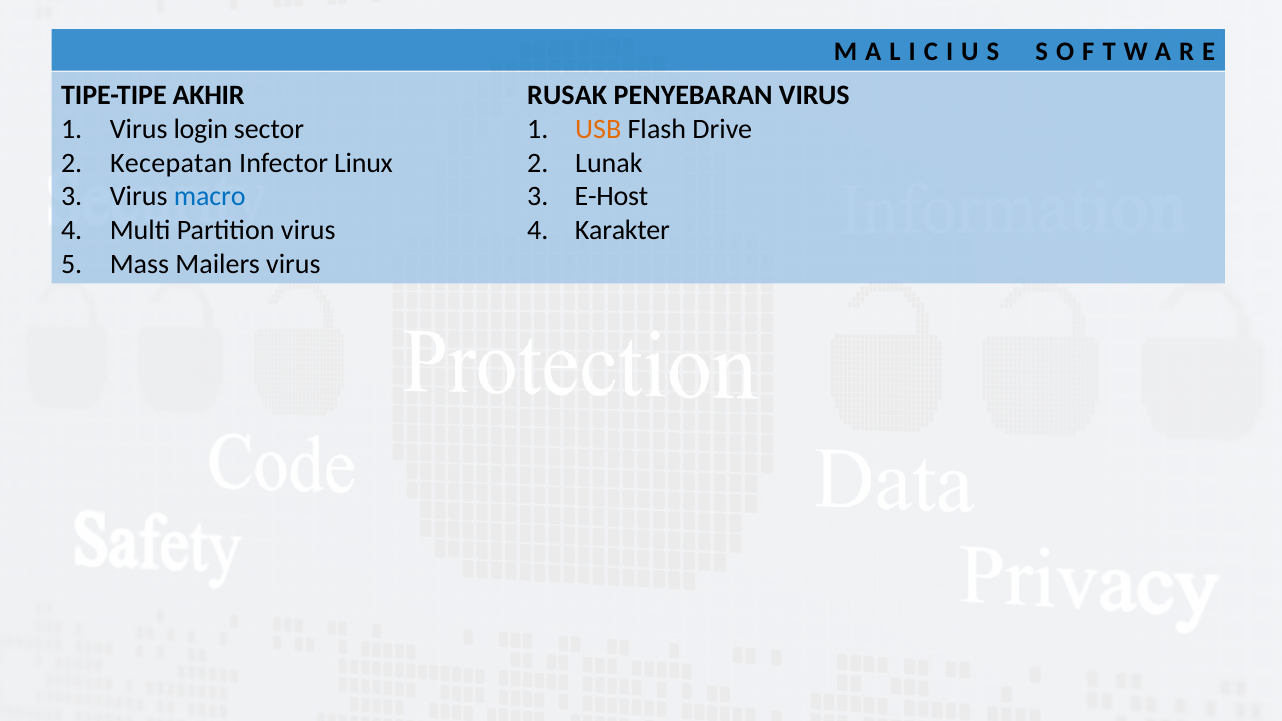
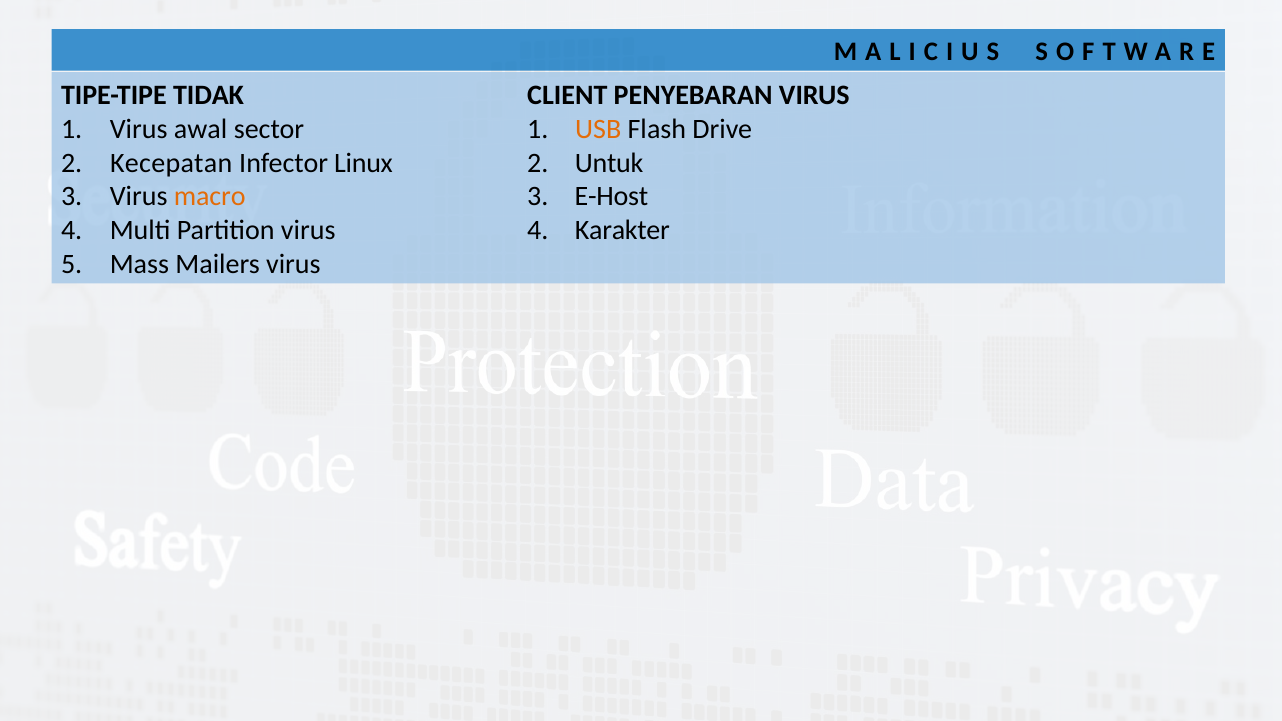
AKHIR: AKHIR -> TIDAK (209, 96)
RUSAK: RUSAK -> CLIENT (567, 96)
login: login -> awal (201, 129)
Lunak: Lunak -> Untuk (609, 163)
macro colour: blue -> orange (210, 197)
